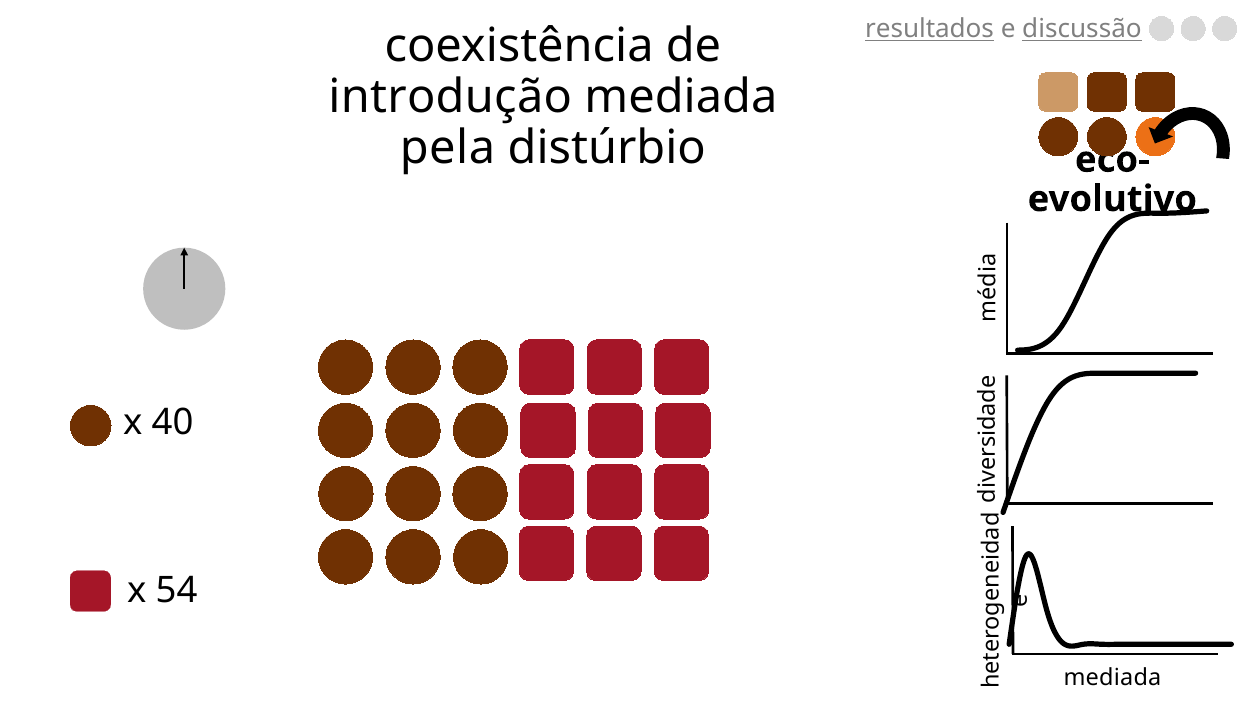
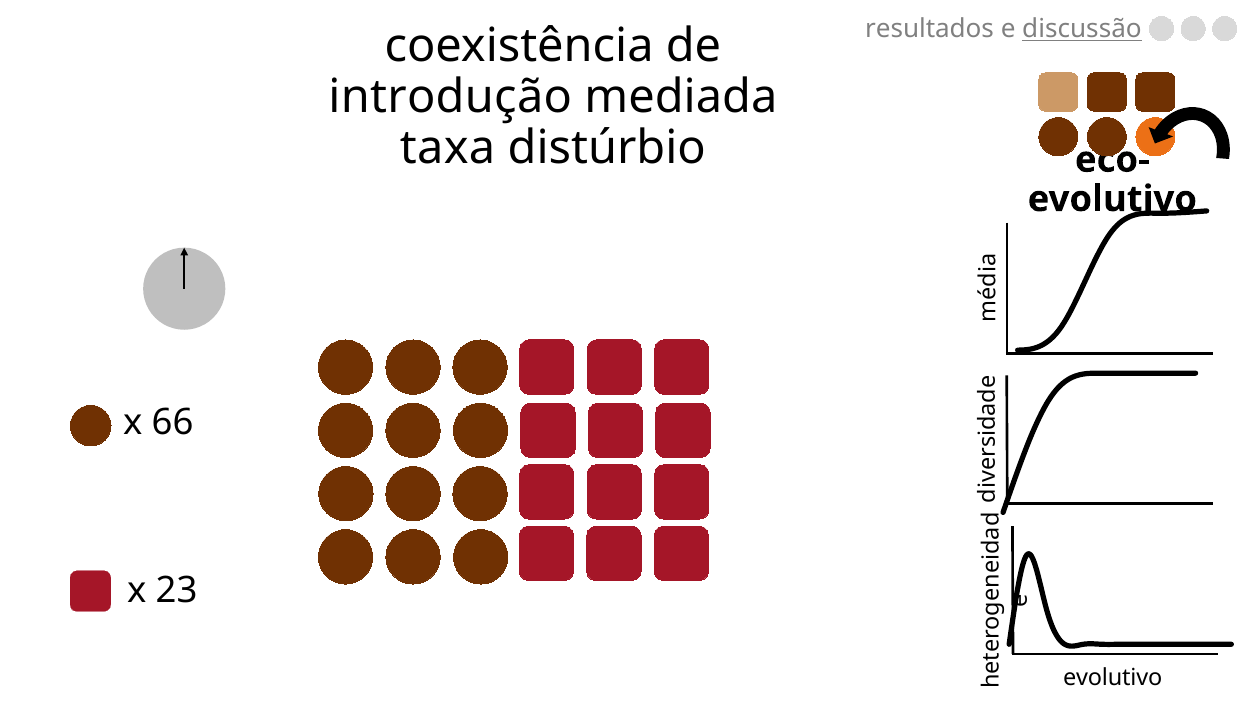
resultados underline: present -> none (930, 29)
pela: pela -> taxa (448, 148)
40: 40 -> 66 (173, 423)
54: 54 -> 23 (177, 591)
mediada: mediada -> evolutivo (1113, 678)
